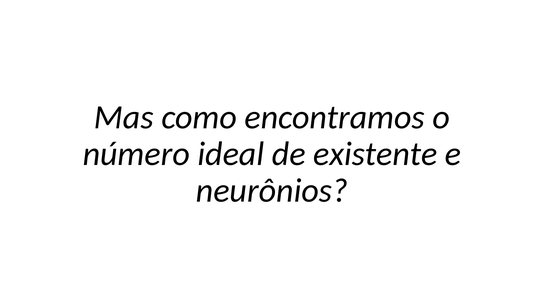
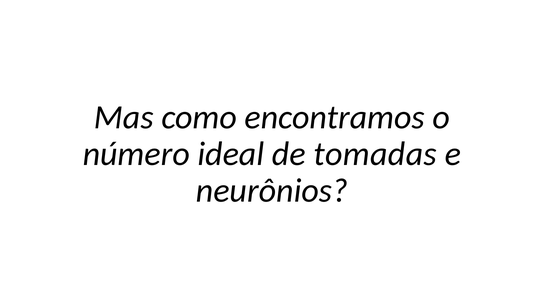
existente: existente -> tomadas (375, 154)
